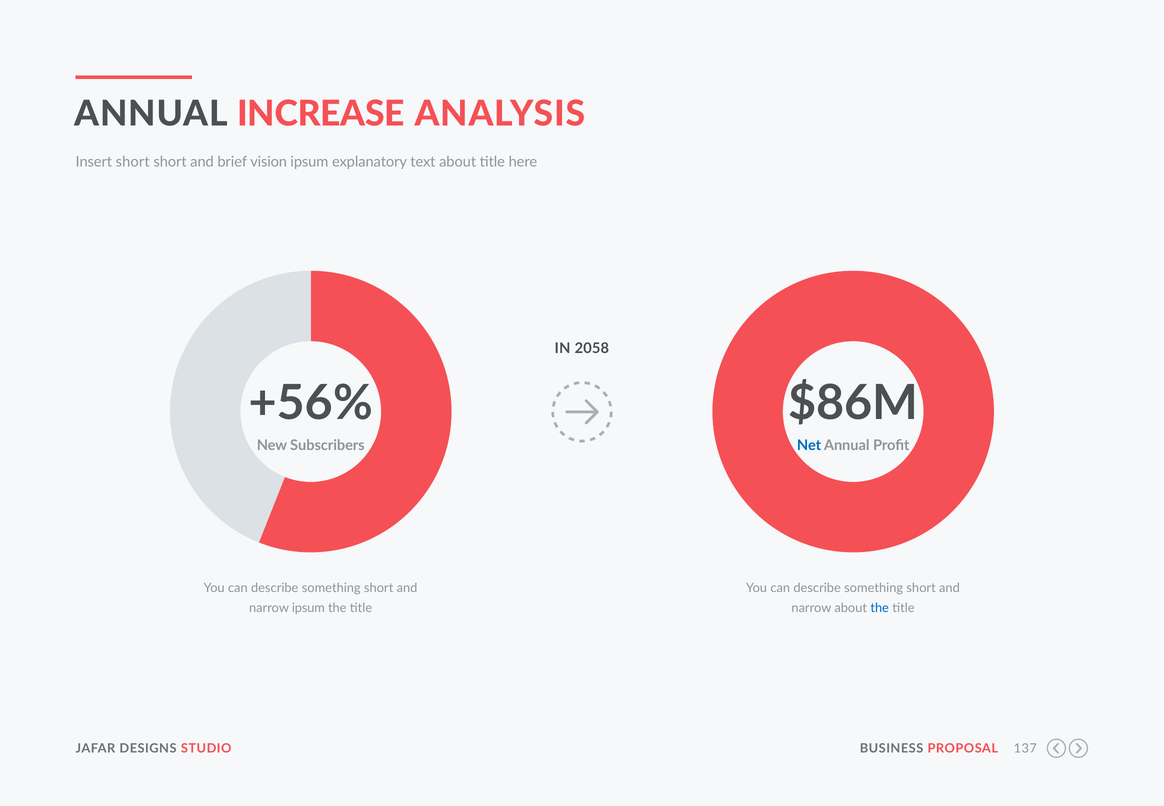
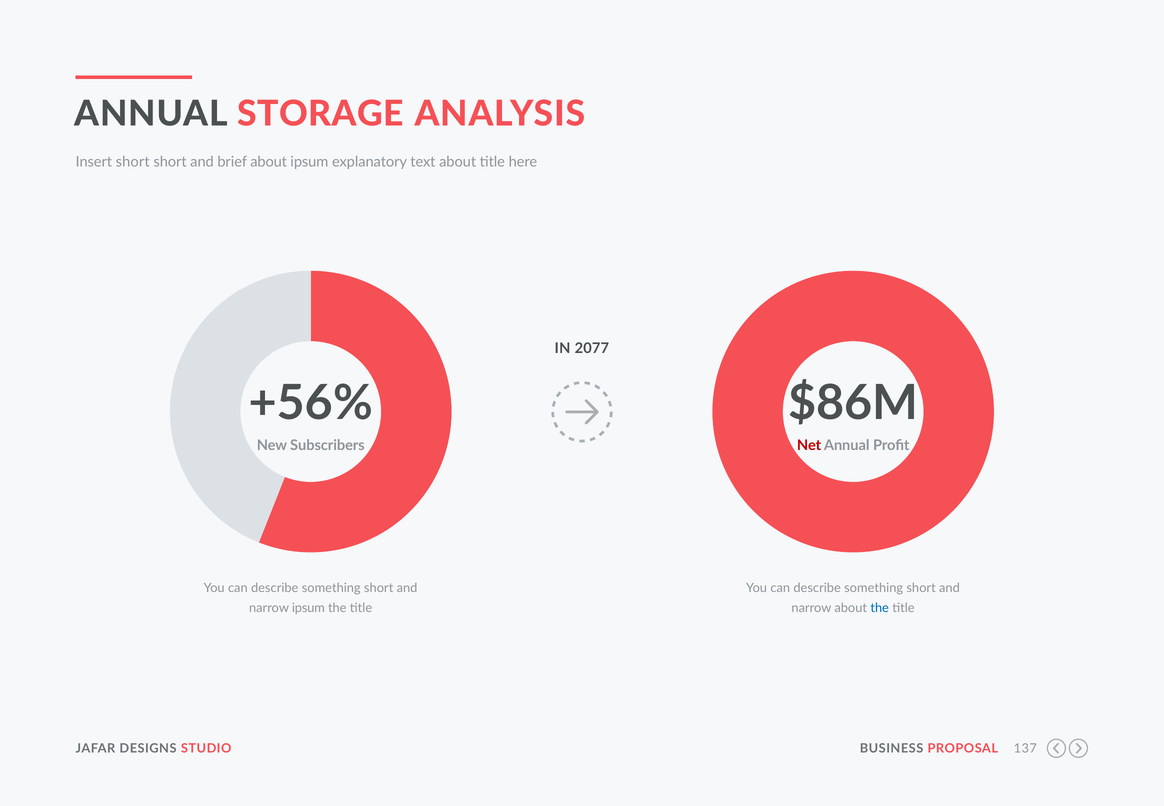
INCREASE: INCREASE -> STORAGE (321, 114)
brief vision: vision -> about (269, 162)
2058: 2058 -> 2077 (592, 348)
Net colour: blue -> red (809, 445)
